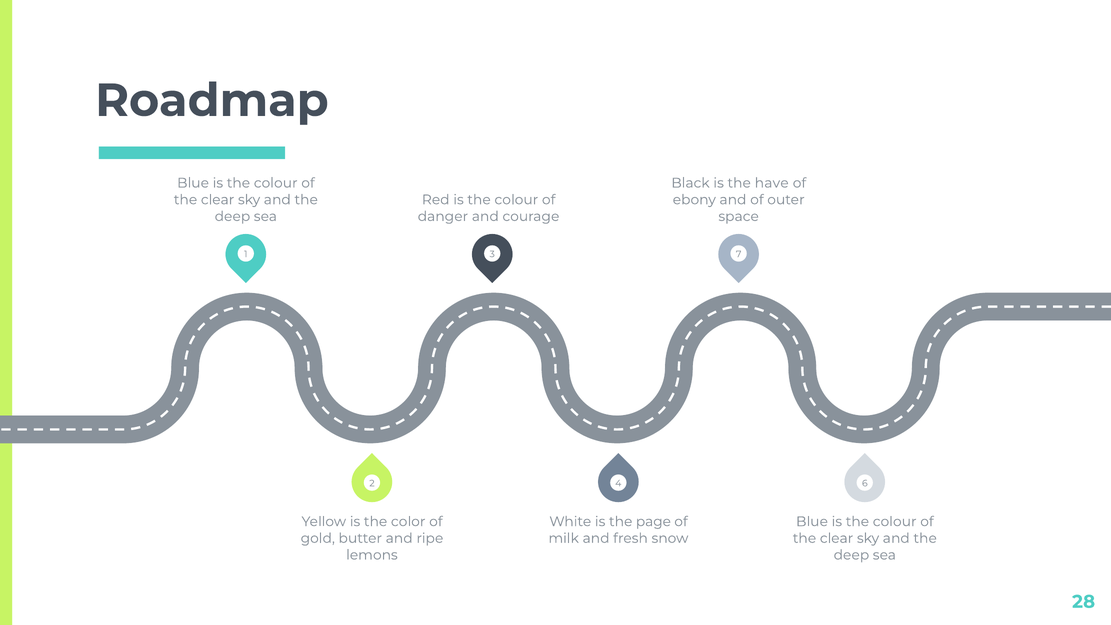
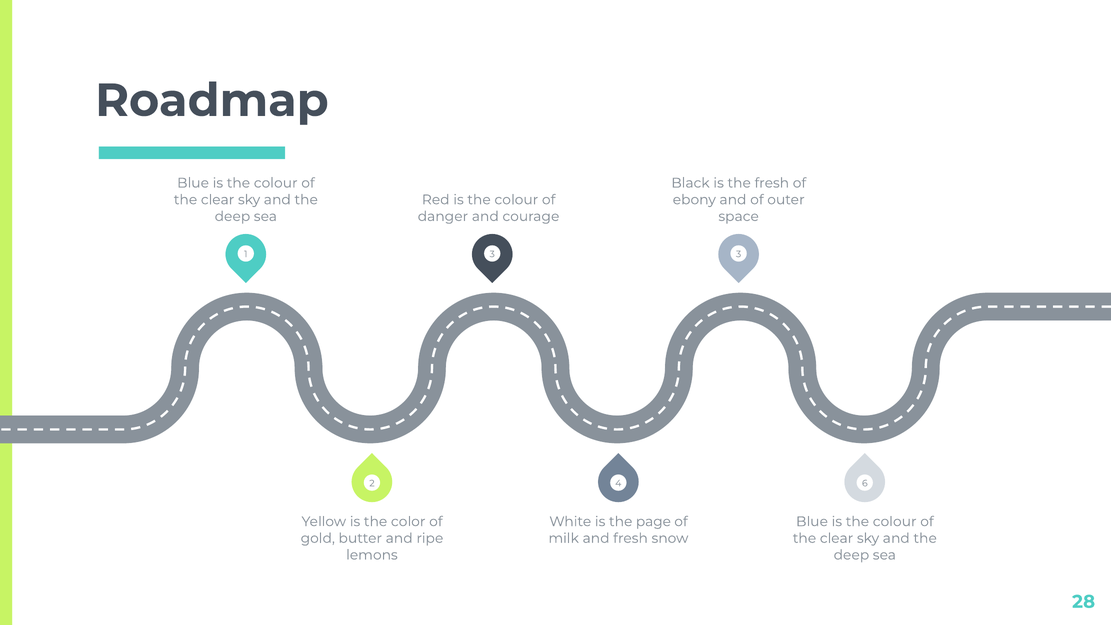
the have: have -> fresh (772, 183)
3 7: 7 -> 3 (739, 254)
